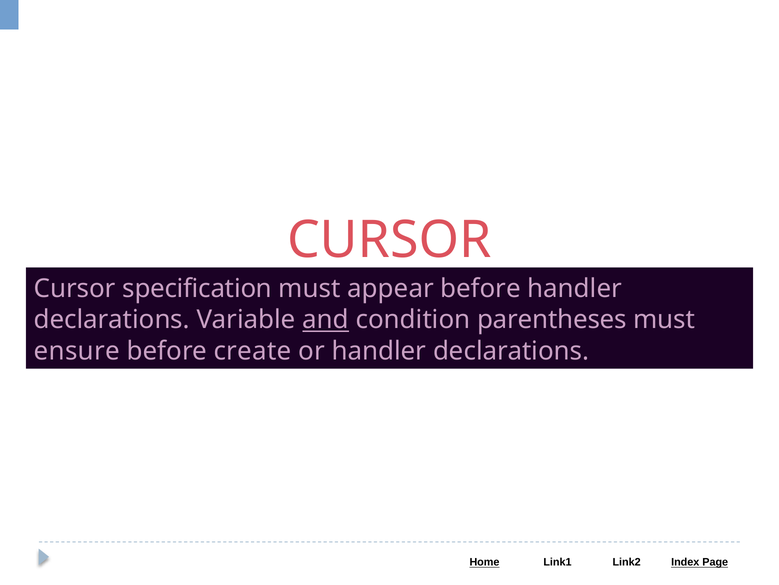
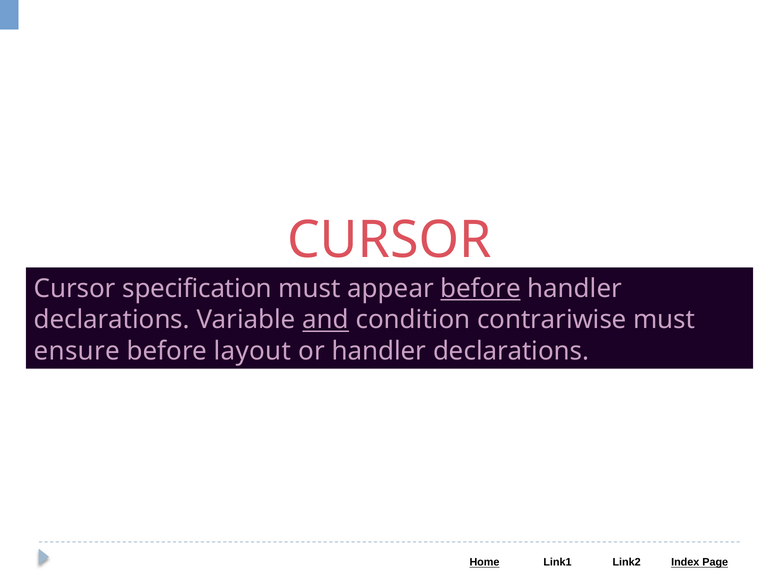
before underline: none -> present (481, 288)
parentheses: parentheses -> contrariwise (552, 319)
create: create -> layout (252, 351)
